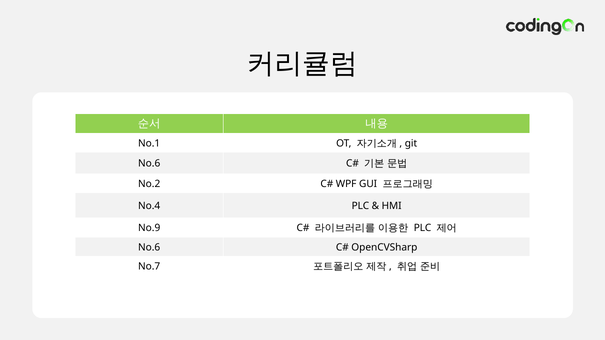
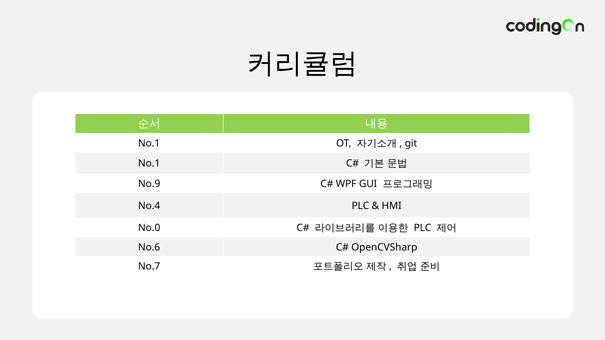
No.6: No.6 -> No.1 (149, 164)
No.2: No.2 -> No.9 (149, 184)
No.9: No.9 -> No.0 (149, 228)
